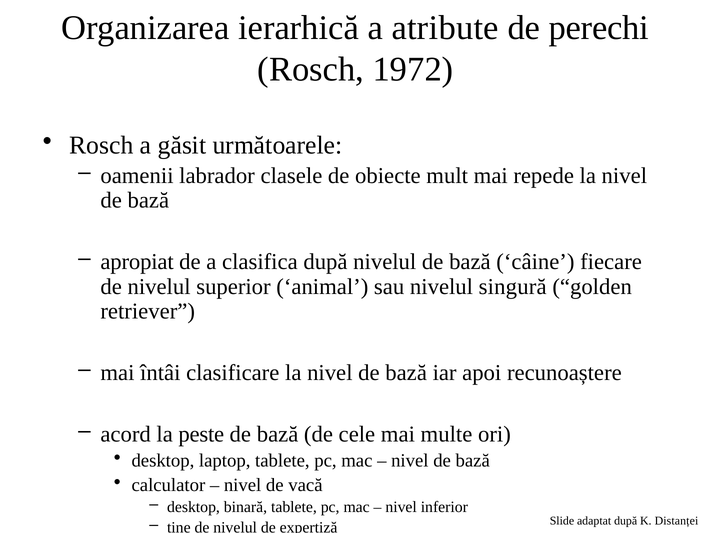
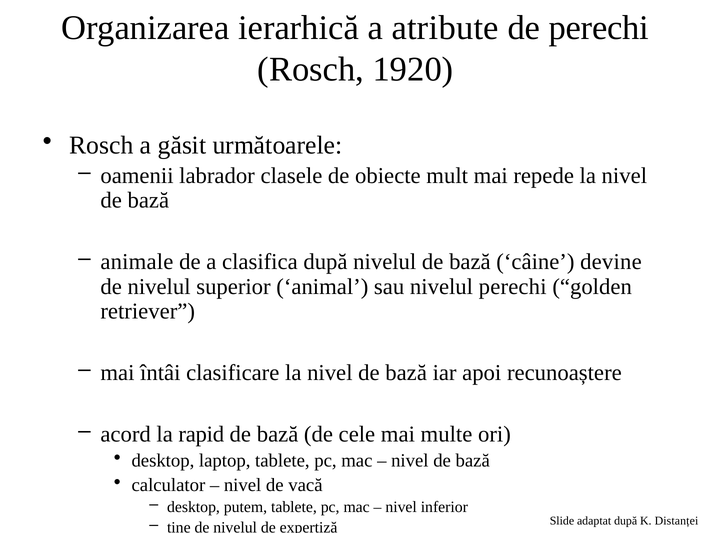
1972: 1972 -> 1920 (413, 70)
apropiat: apropiat -> animale (137, 262)
fiecare: fiecare -> devine (611, 262)
nivelul singură: singură -> perechi (513, 287)
peste: peste -> rapid (201, 435)
binară: binară -> putem (245, 507)
